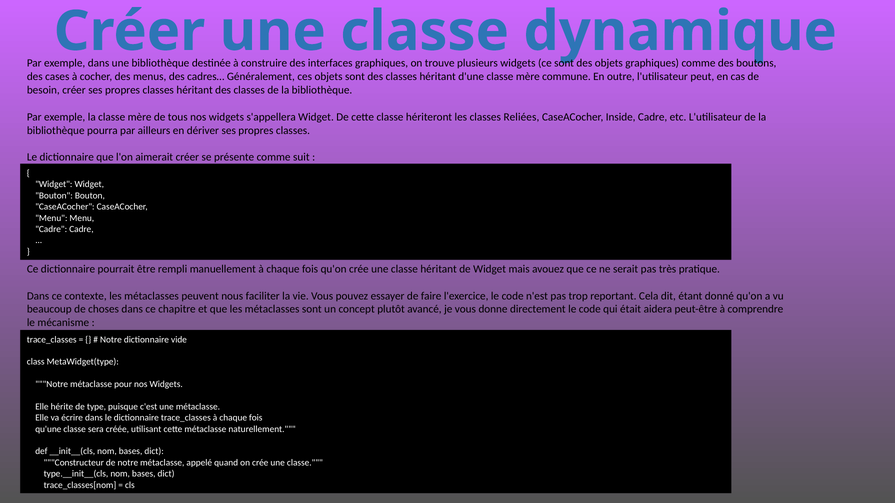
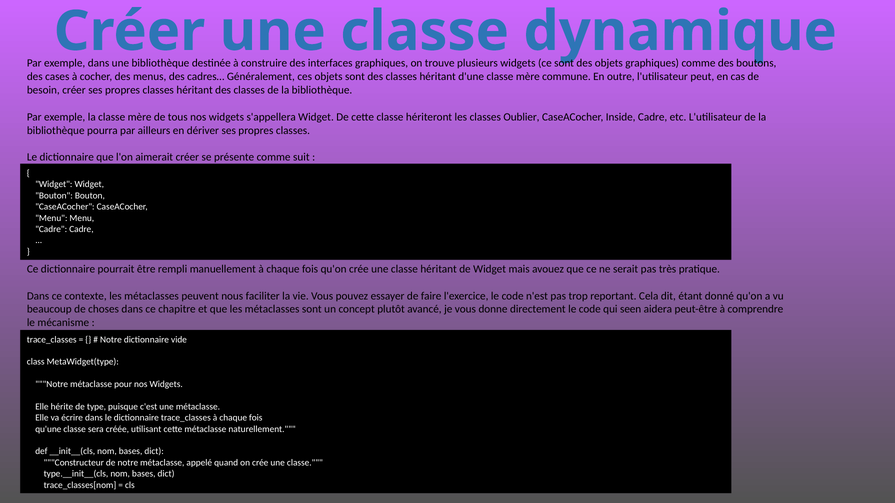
Reliées: Reliées -> Oublier (521, 117)
était: était -> seen (631, 309)
